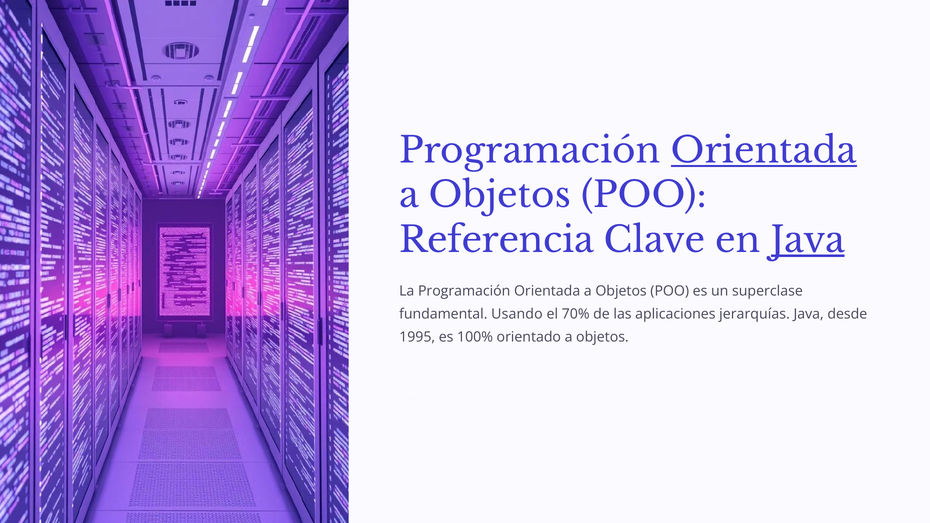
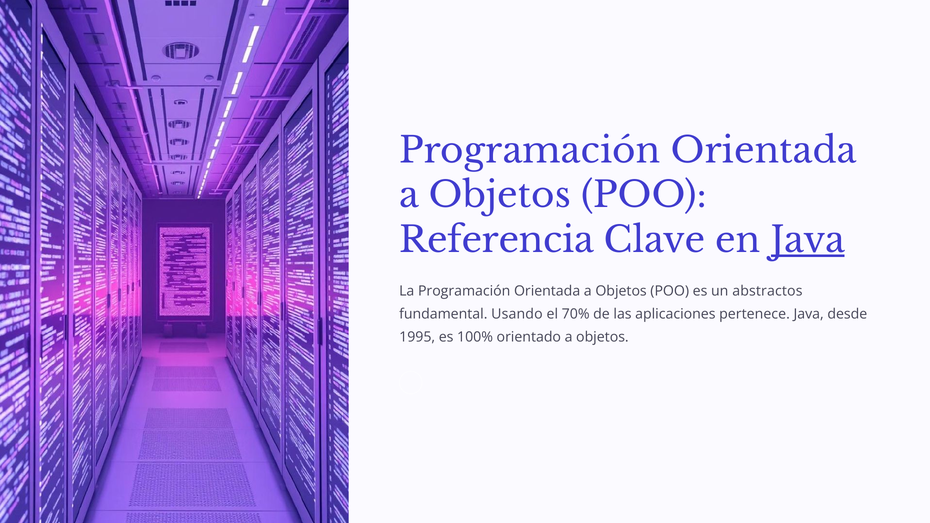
Orientada underline: present -> none (764, 151)
superclase: superclase -> abstractos (767, 291)
jerarquías: jerarquías -> pertenece (755, 314)
